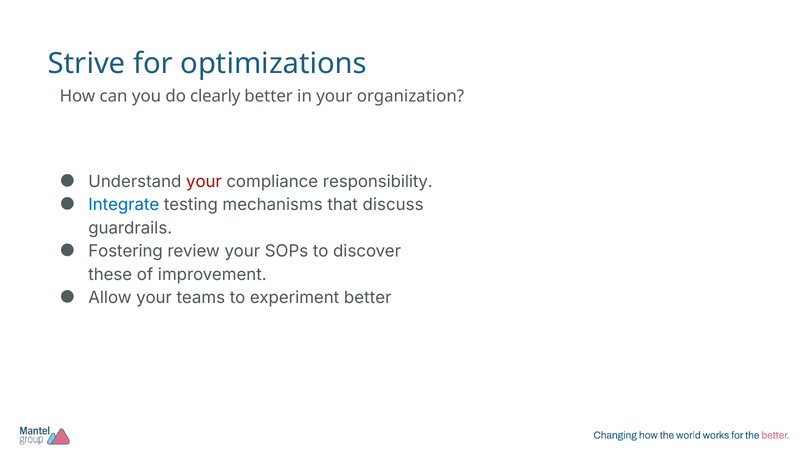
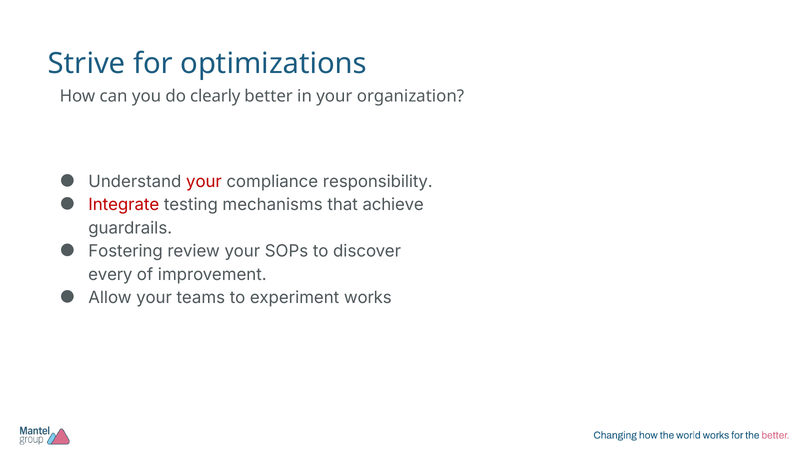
Integrate colour: blue -> red (124, 205)
discuss: discuss -> achieve (393, 205)
these: these -> every (110, 275)
experiment better: better -> works (368, 298)
